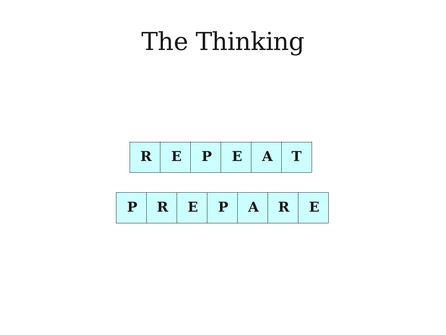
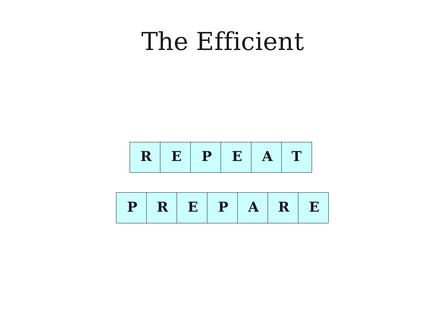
Thinking: Thinking -> Efficient (250, 42)
